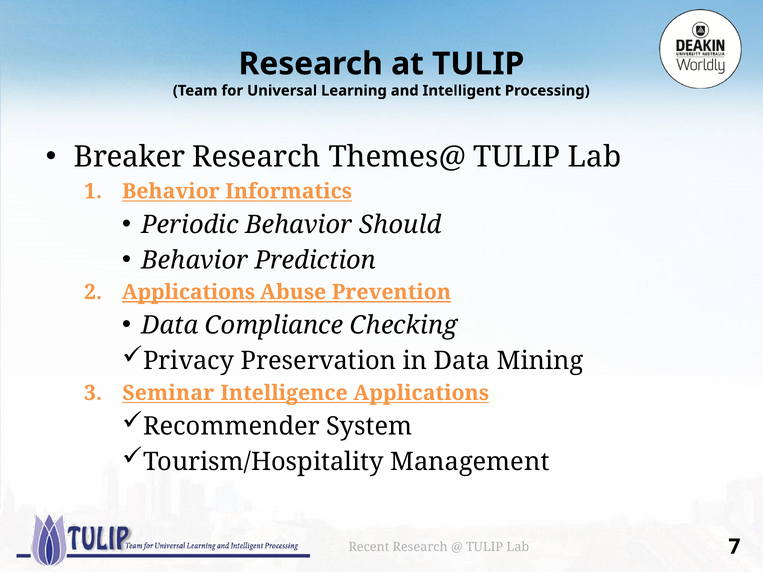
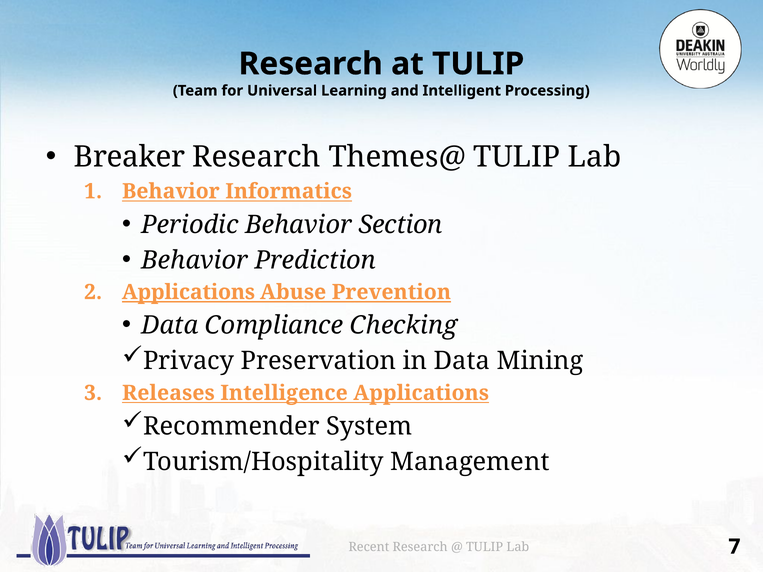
Should: Should -> Section (401, 225)
Seminar: Seminar -> Releases (168, 393)
